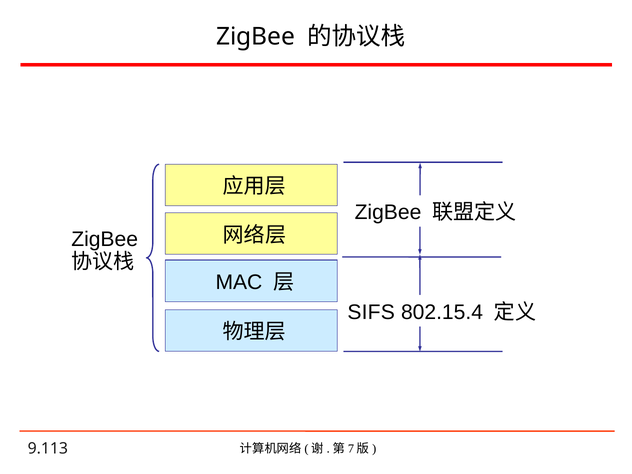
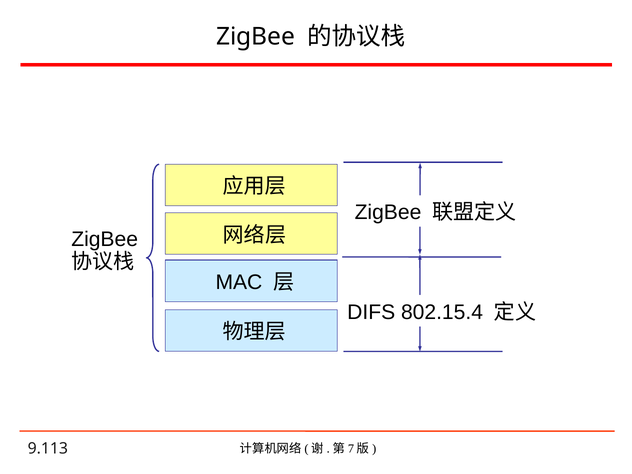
SIFS: SIFS -> DIFS (371, 312)
